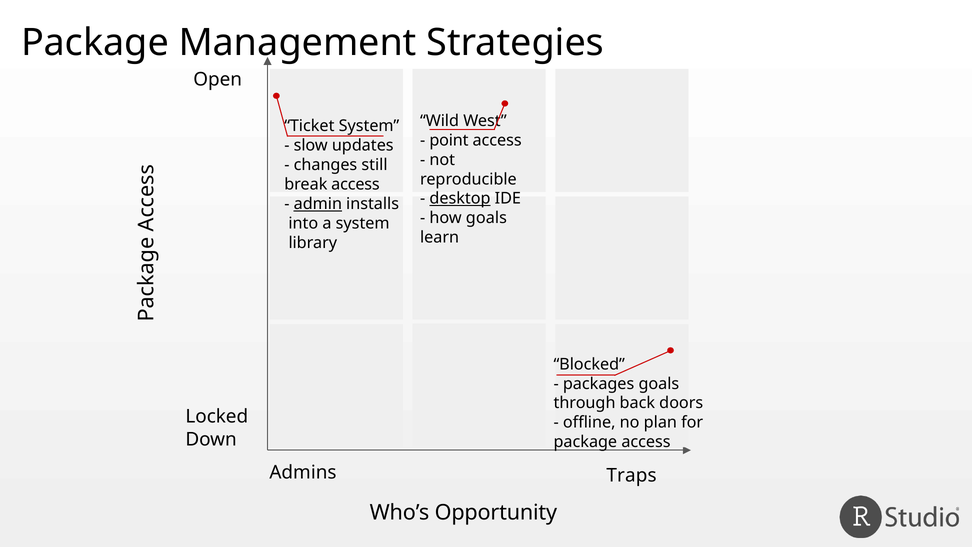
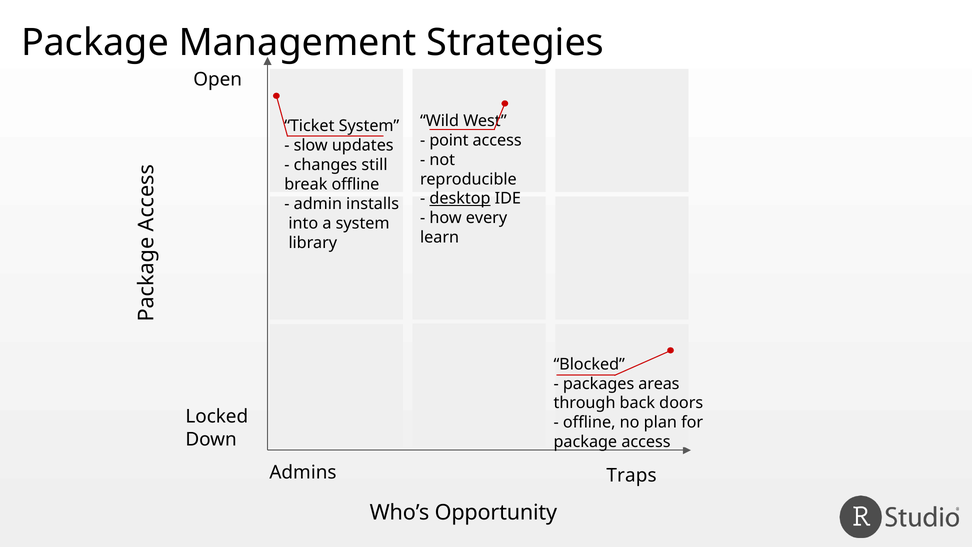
break access: access -> offline (355, 184)
admin underline: present -> none (318, 204)
how goals: goals -> every (487, 218)
packages goals: goals -> areas (659, 384)
